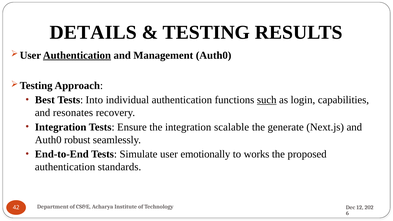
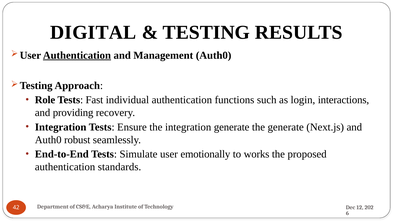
DETAILS: DETAILS -> DIGITAL (93, 32)
Best: Best -> Role (45, 100)
Into: Into -> Fast (94, 100)
such underline: present -> none (267, 100)
capabilities: capabilities -> interactions (343, 100)
resonates: resonates -> providing (73, 113)
integration scalable: scalable -> generate (232, 127)
